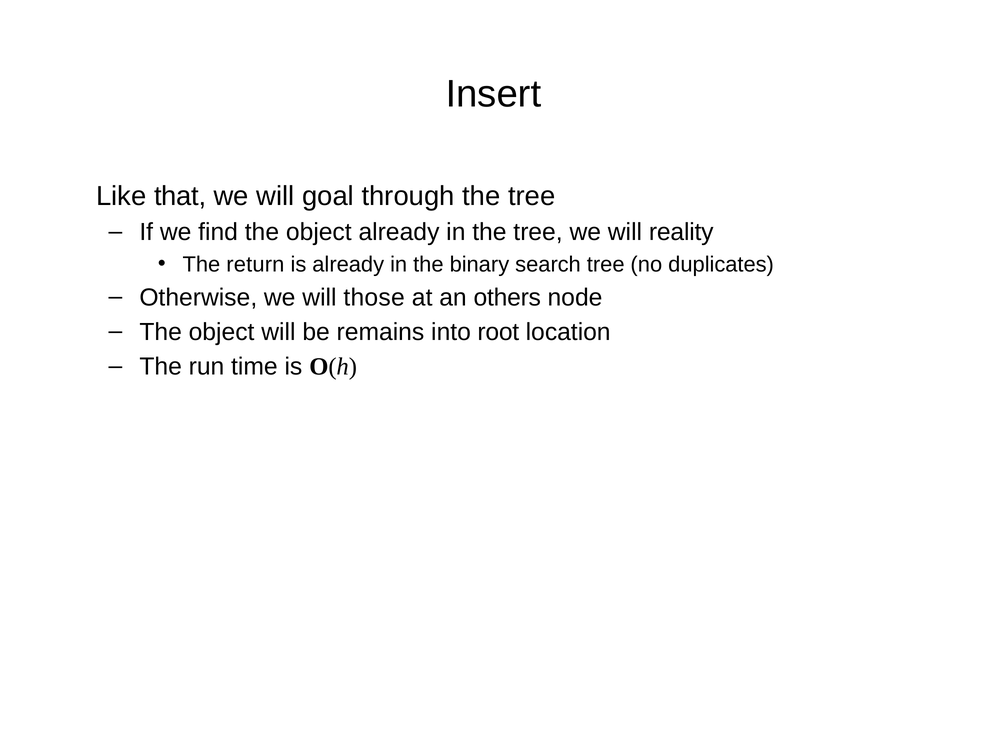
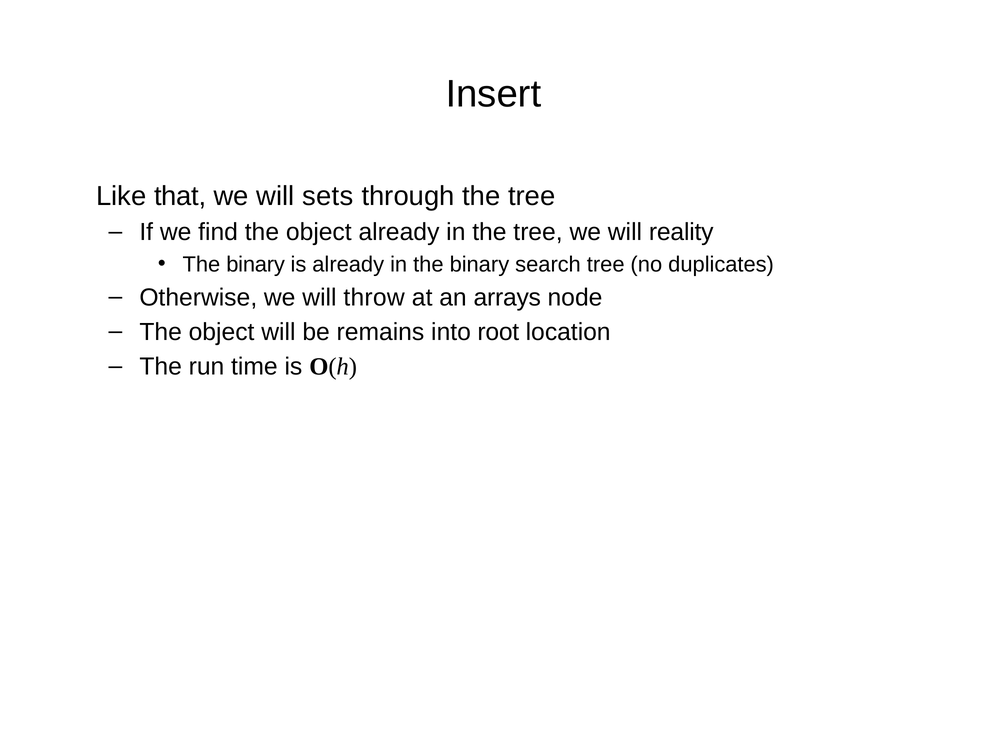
goal: goal -> sets (328, 196)
return: return -> binary (256, 264)
those: those -> throw (374, 297)
others: others -> arrays (507, 297)
